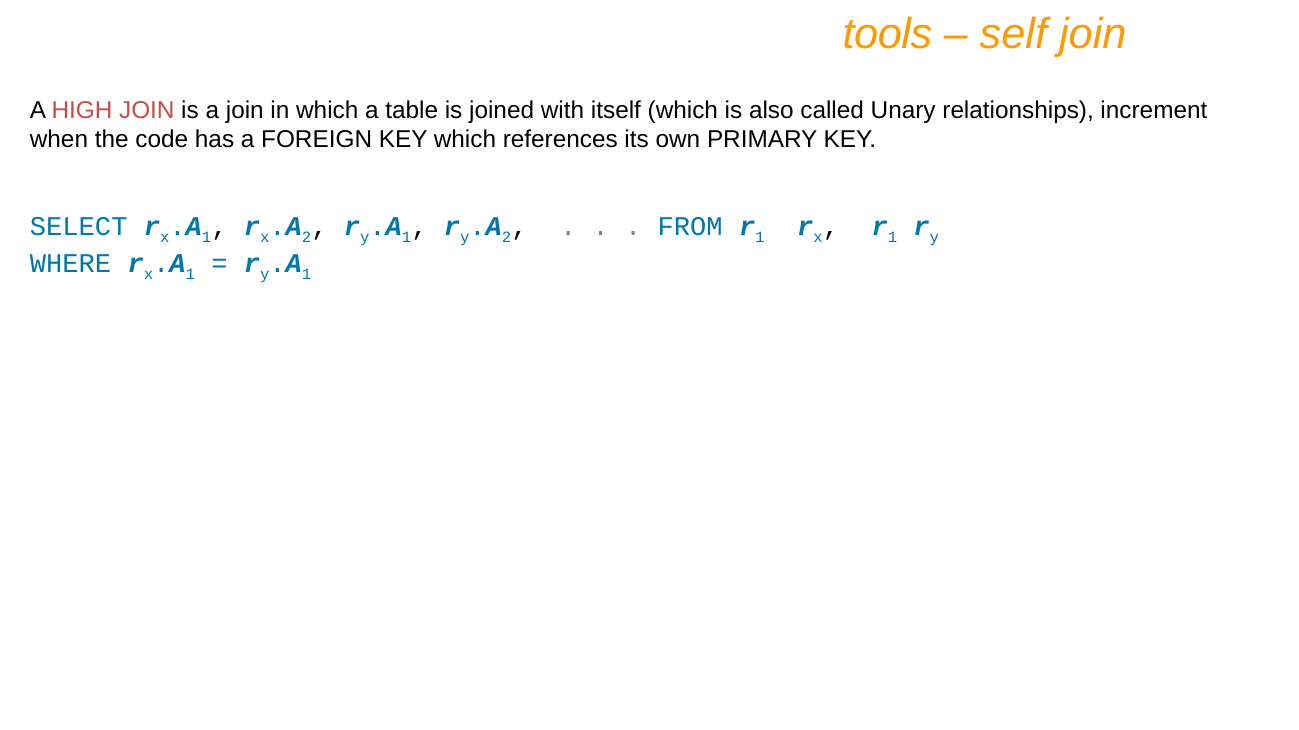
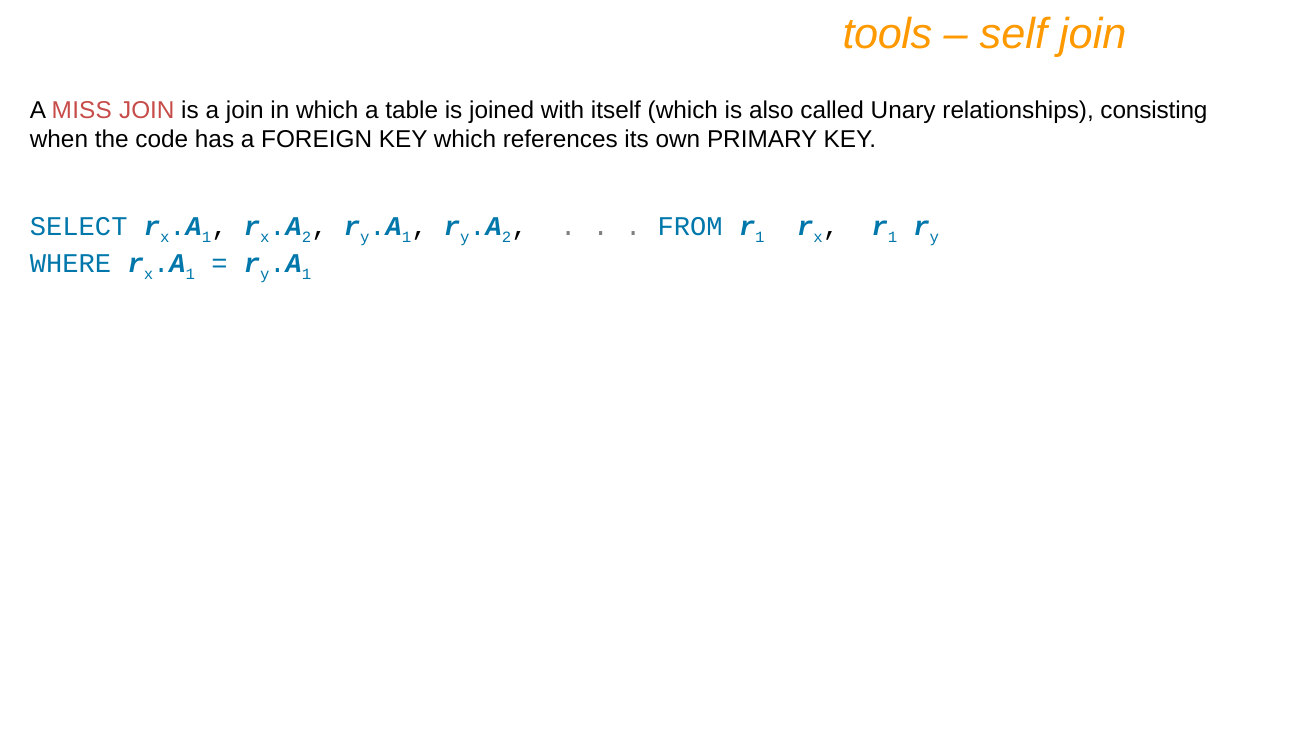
HIGH: HIGH -> MISS (82, 110)
increment: increment -> consisting (1154, 110)
